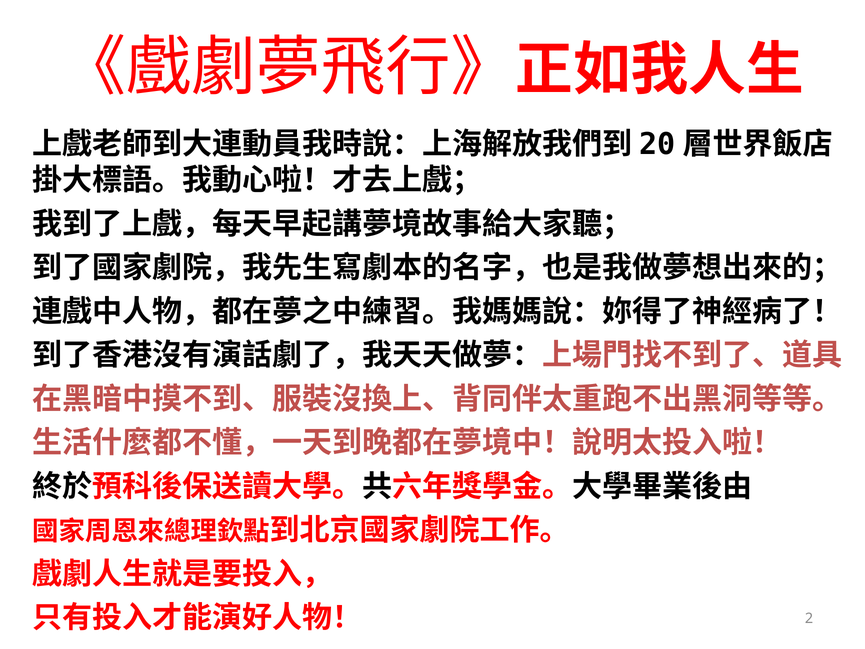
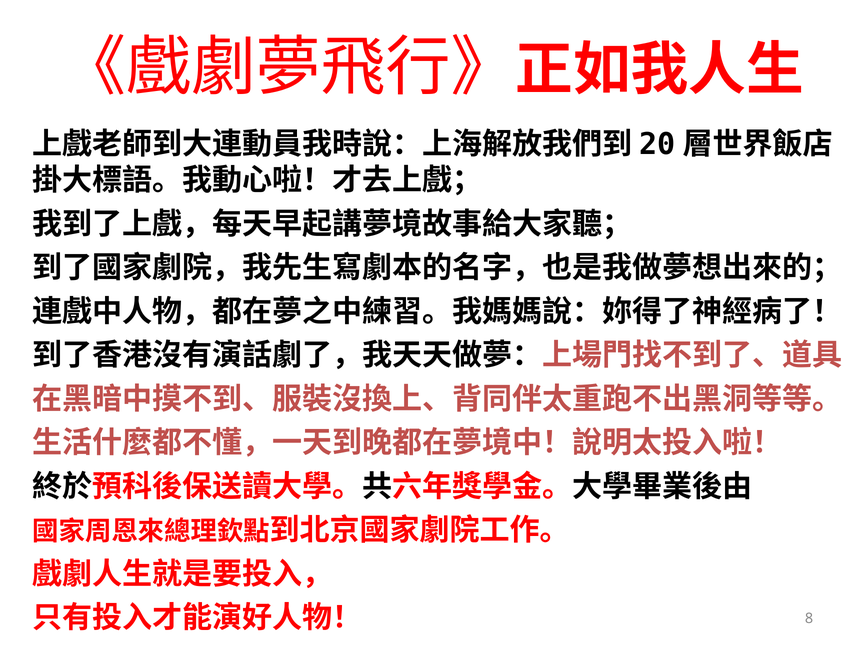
2: 2 -> 8 (809, 618)
